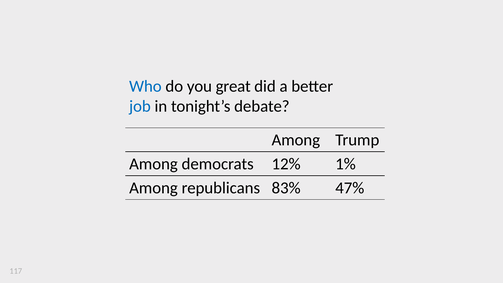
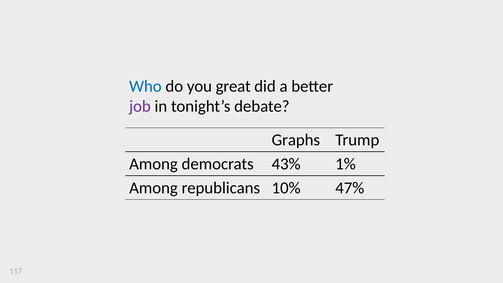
job colour: blue -> purple (140, 106)
Among: Among -> Graphs (296, 140)
12%: 12% -> 43% (286, 164)
83%: 83% -> 10% (286, 188)
